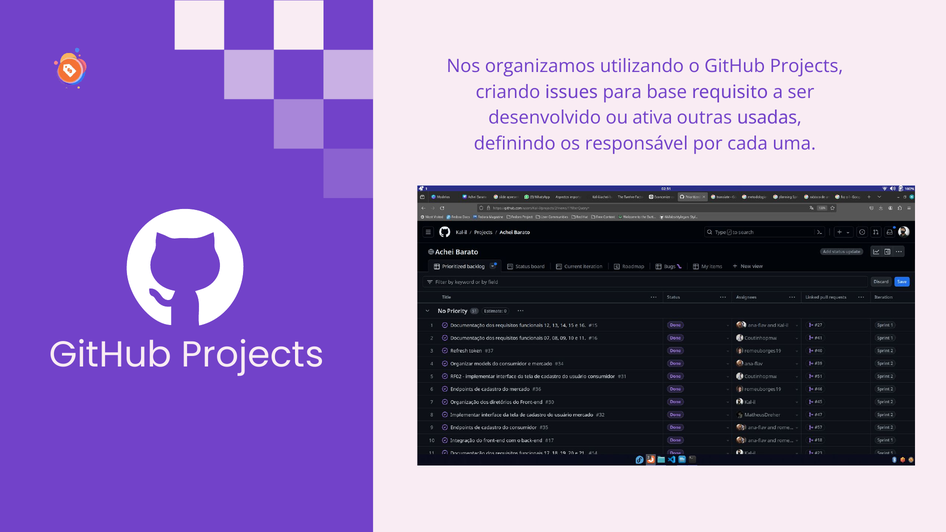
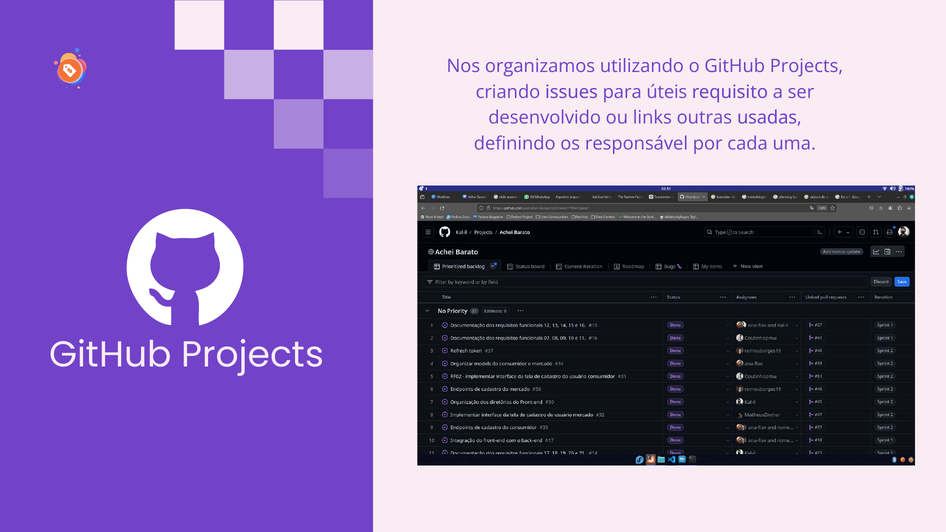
base: base -> úteis (667, 92)
ativa: ativa -> links (652, 118)
